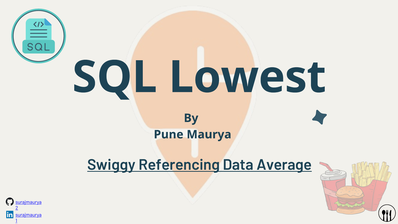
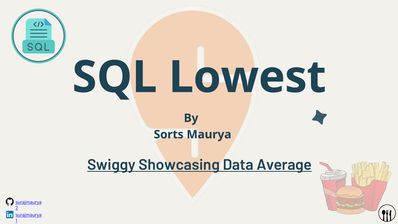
Pune: Pune -> Sorts (169, 134)
Referencing: Referencing -> Showcasing (179, 165)
